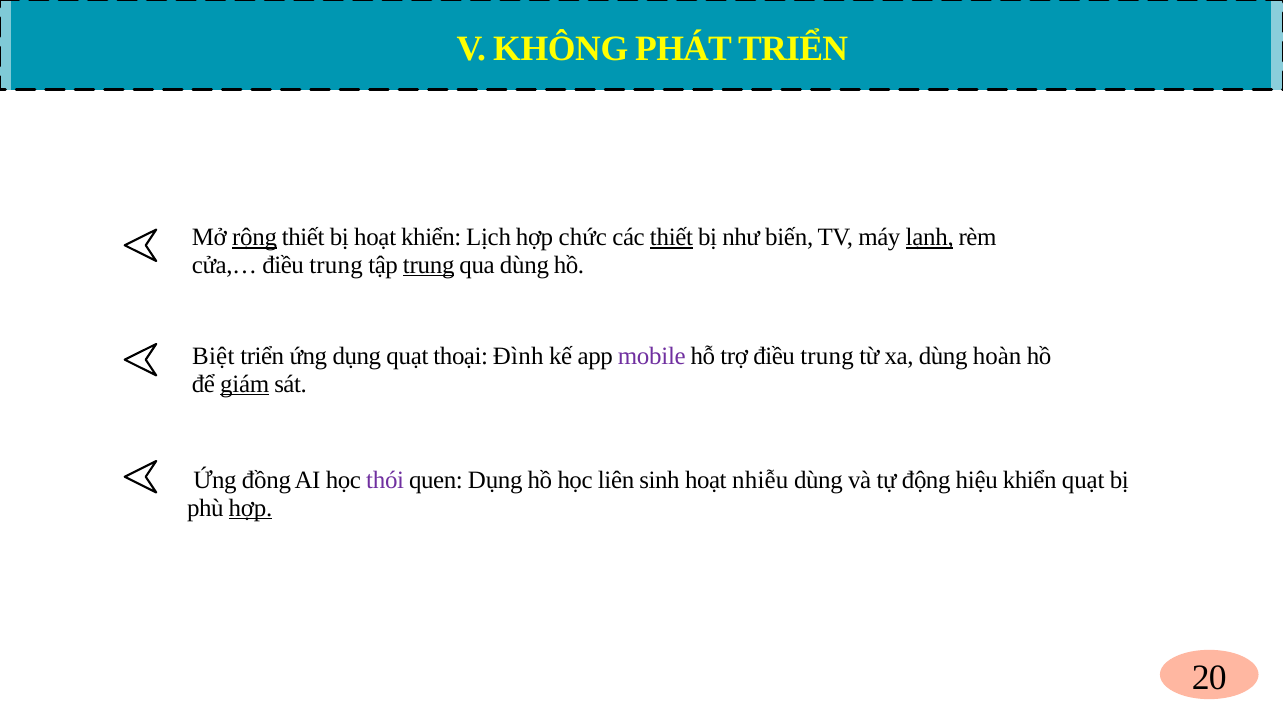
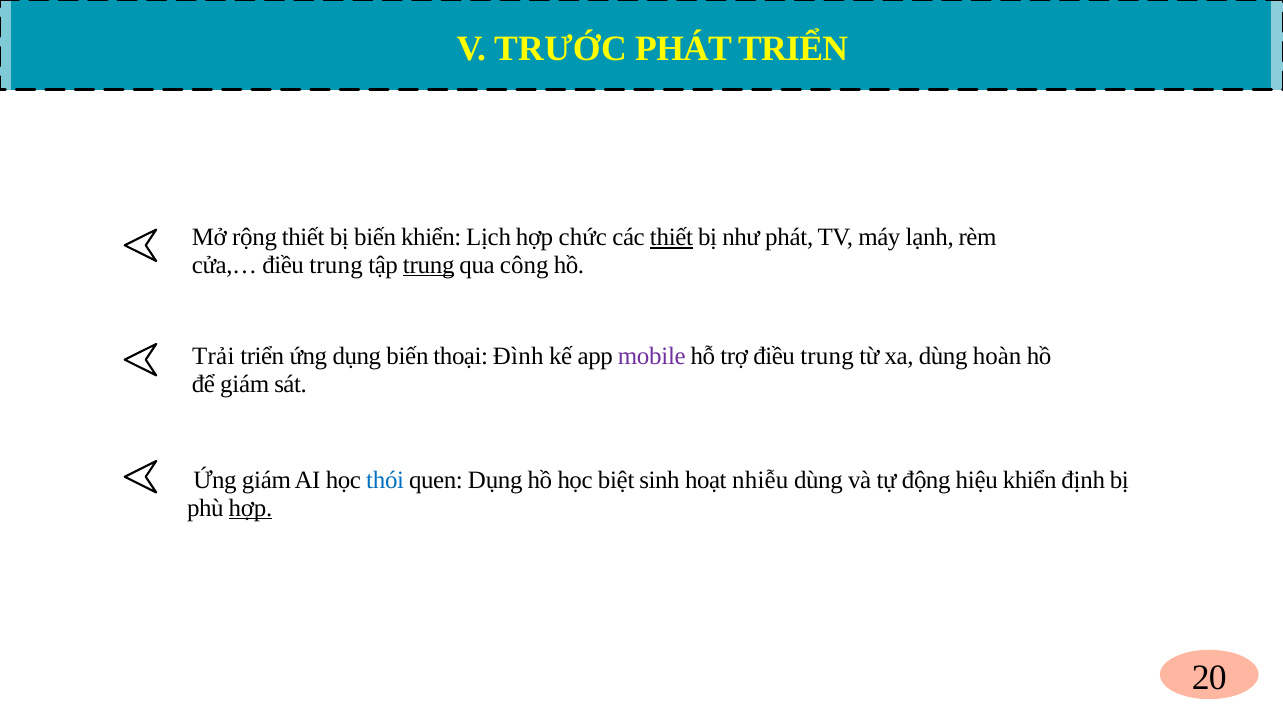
KHÔNG: KHÔNG -> TRƯỚC (560, 49)
rộng underline: present -> none (255, 237)
bị hoạt: hoạt -> biến (375, 237)
như biến: biến -> phát (789, 237)
lạnh underline: present -> none (930, 237)
qua dùng: dùng -> công (524, 265)
Biệt: Biệt -> Trải (213, 356)
dụng quạt: quạt -> biến (407, 356)
giám underline: present -> none (245, 384)
Ứng đồng: đồng -> giám (266, 480)
thói colour: purple -> blue (385, 480)
liên: liên -> biệt (616, 480)
khiển quạt: quạt -> định (1083, 480)
